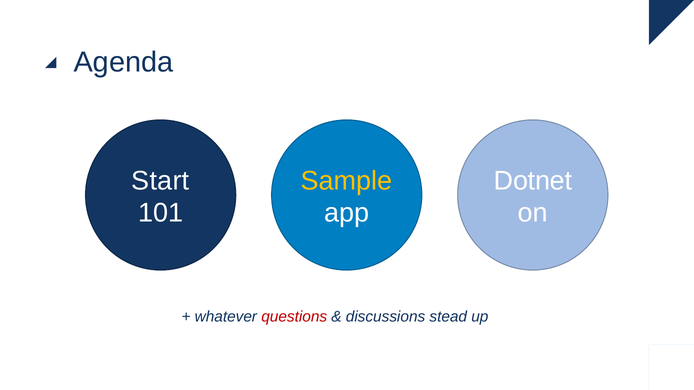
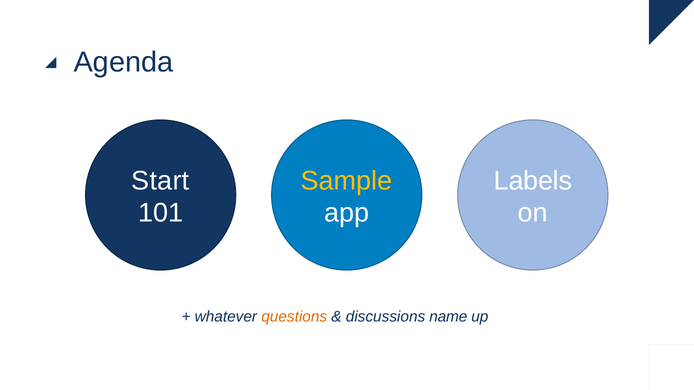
Dotnet: Dotnet -> Labels (533, 181)
questions colour: red -> orange (294, 317)
stead: stead -> name (448, 317)
